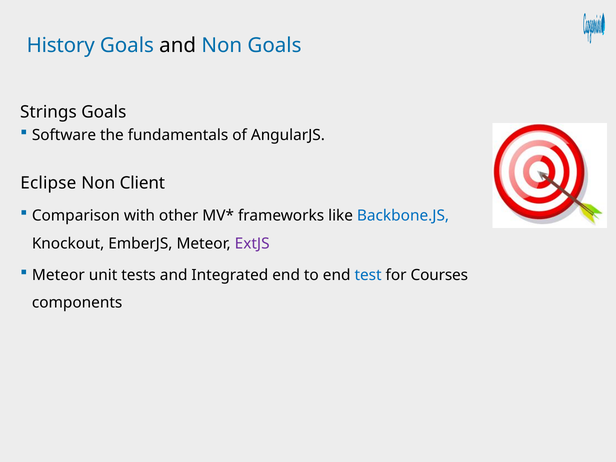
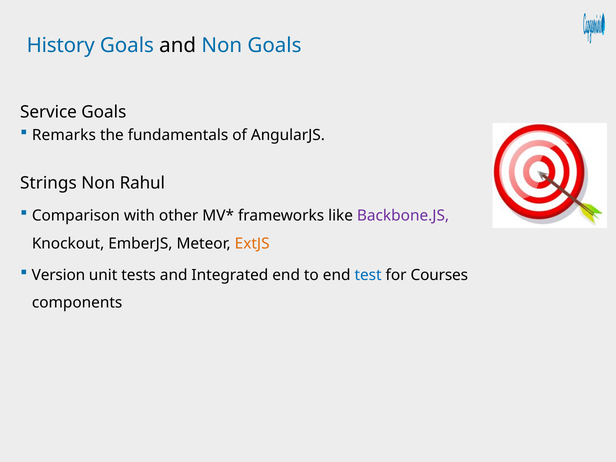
Strings: Strings -> Service (48, 112)
Software: Software -> Remarks (64, 135)
Eclipse: Eclipse -> Strings (48, 183)
Client: Client -> Rahul (142, 183)
Backbone.JS colour: blue -> purple (403, 216)
ExtJS colour: purple -> orange (252, 244)
Meteor: Meteor -> Version (58, 275)
